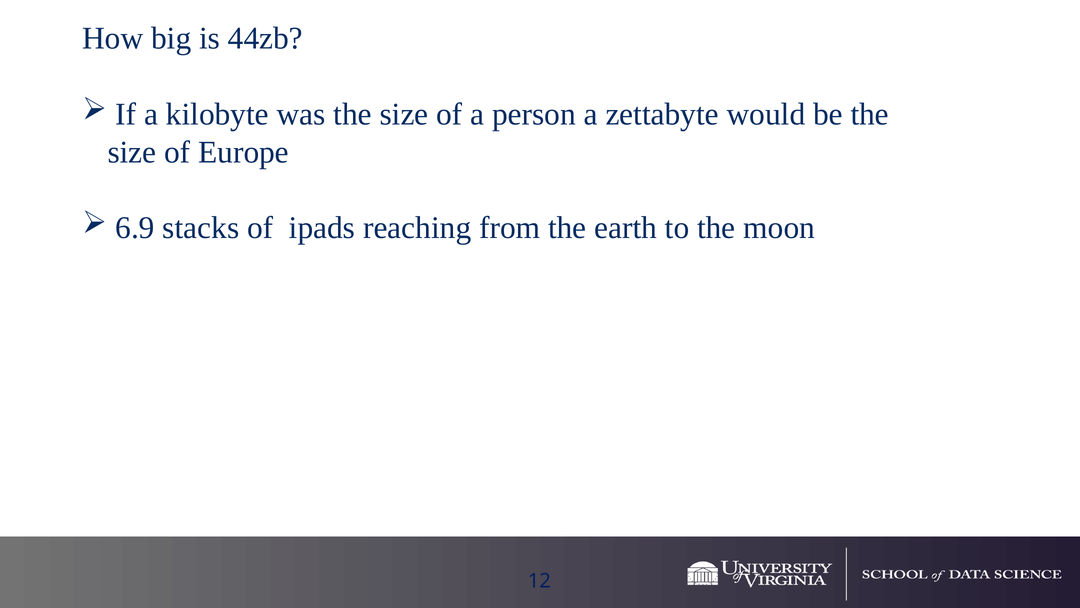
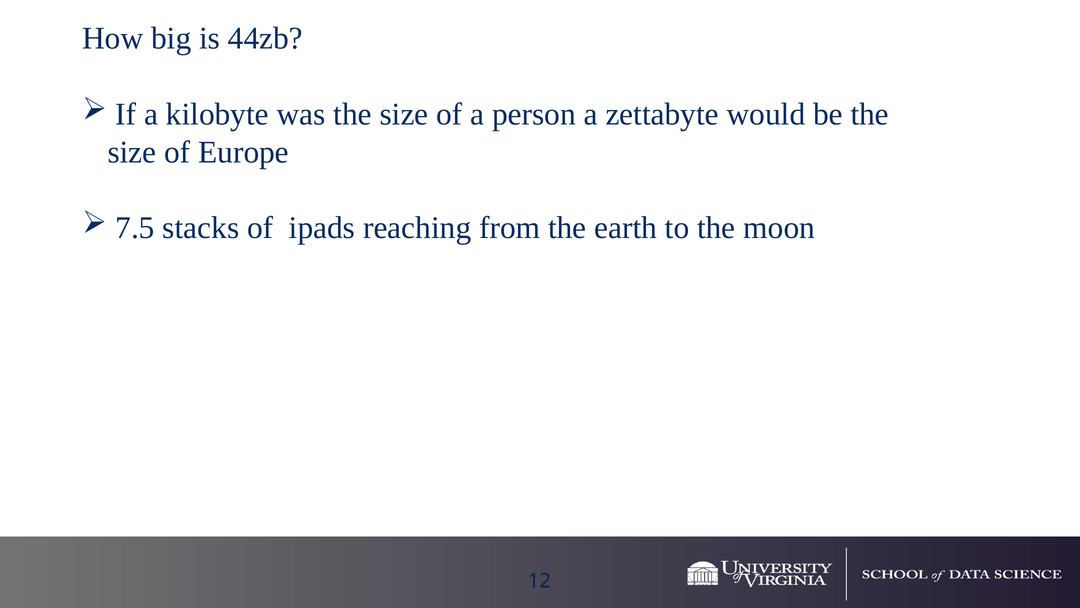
6.9: 6.9 -> 7.5 (135, 228)
